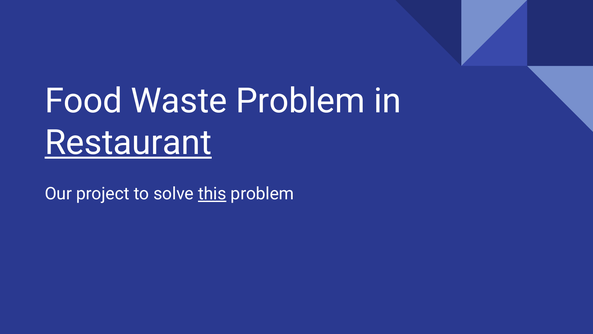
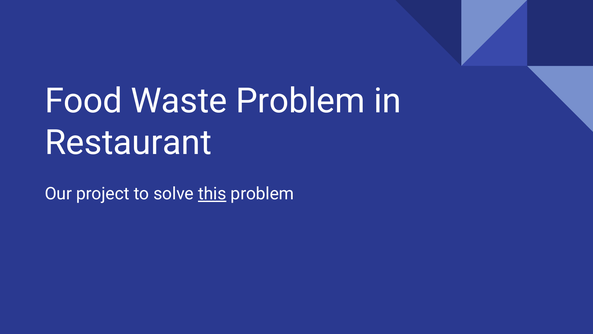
Restaurant underline: present -> none (128, 142)
